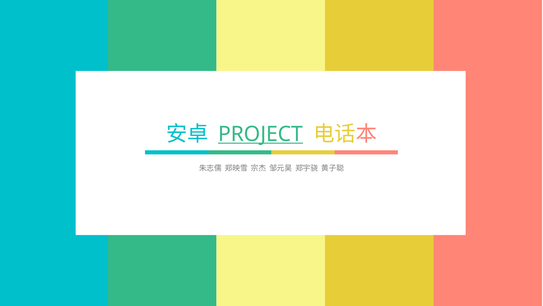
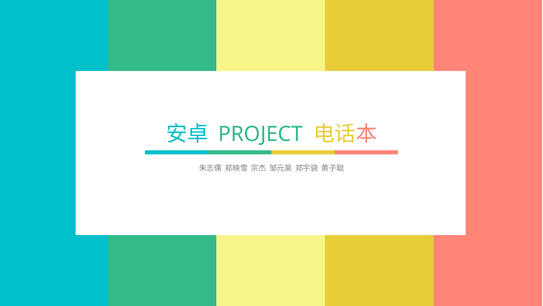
PROJECT underline: present -> none (261, 134)
